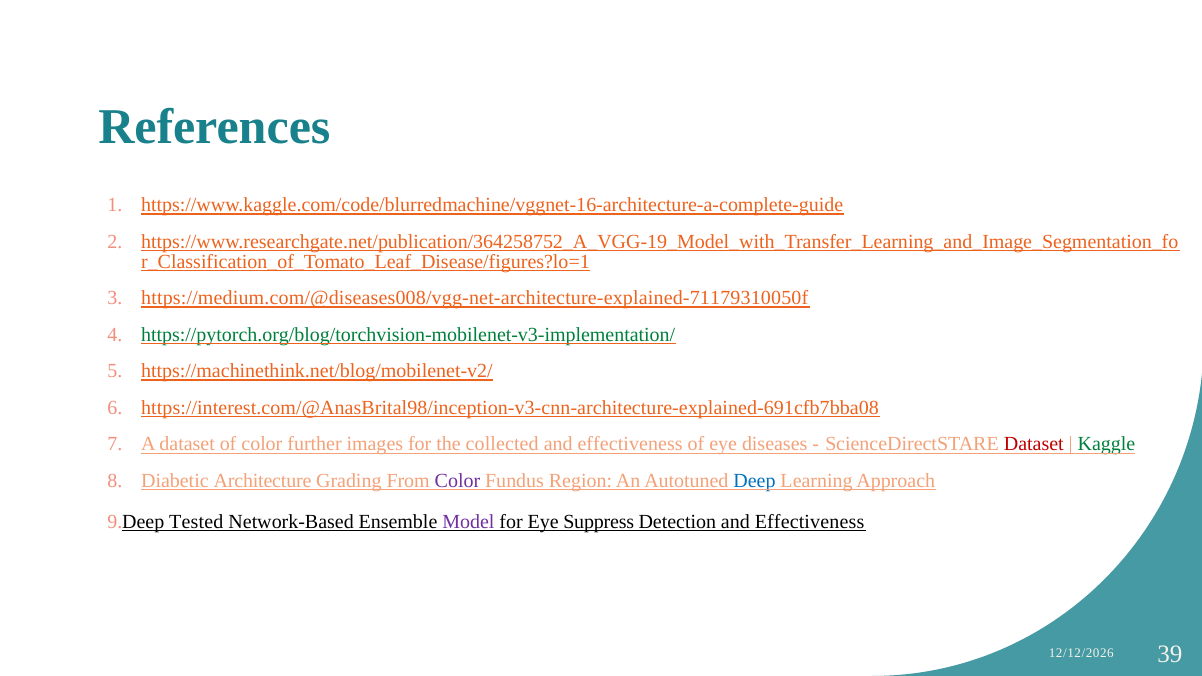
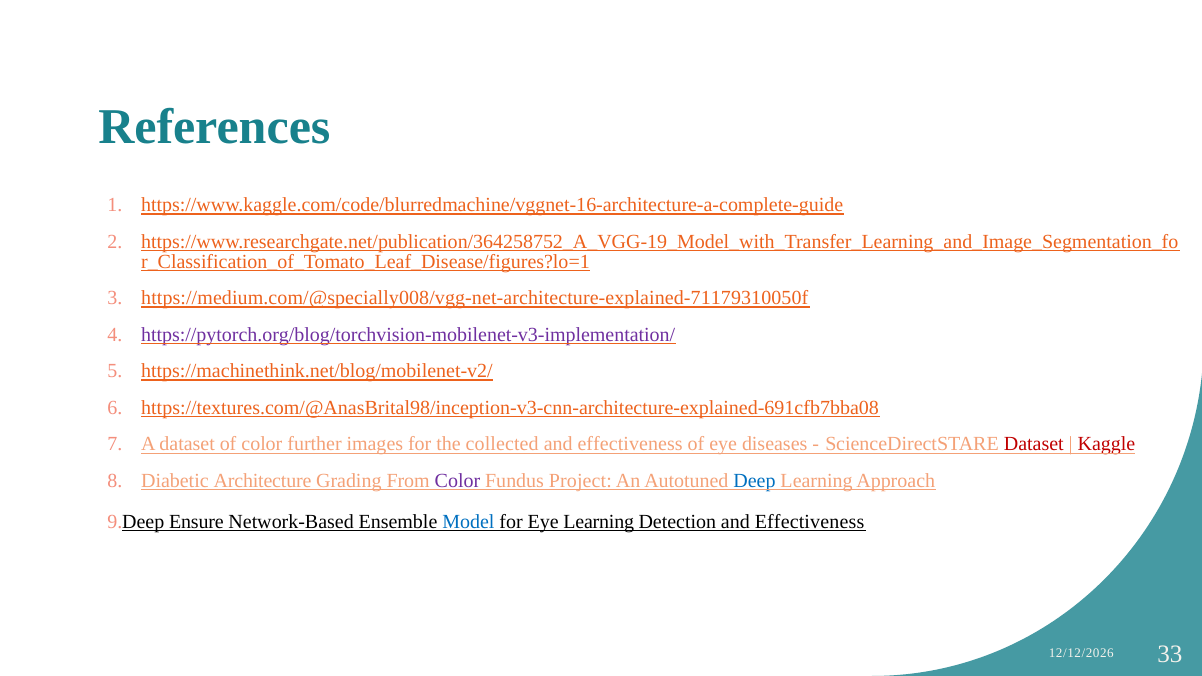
https://medium.com/@diseases008/vgg-net-architecture-explained-71179310050f: https://medium.com/@diseases008/vgg-net-architecture-explained-71179310050f -> https://medium.com/@specially008/vgg-net-architecture-explained-71179310050f (475, 298)
https://pytorch.org/blog/torchvision-mobilenet-v3-implementation/ colour: green -> purple (408, 335)
https://interest.com/@AnasBrital98/inception-v3-cnn-architecture-explained-691cfb7bba08: https://interest.com/@AnasBrital98/inception-v3-cnn-architecture-explained-691cfb7bba08 -> https://textures.com/@AnasBrital98/inception-v3-cnn-architecture-explained-691cfb7bba08 (510, 408)
Kaggle colour: green -> red (1107, 444)
Region: Region -> Project (580, 481)
Tested: Tested -> Ensure (196, 522)
Model colour: purple -> blue (468, 522)
Eye Suppress: Suppress -> Learning (599, 522)
39: 39 -> 33 (1170, 654)
